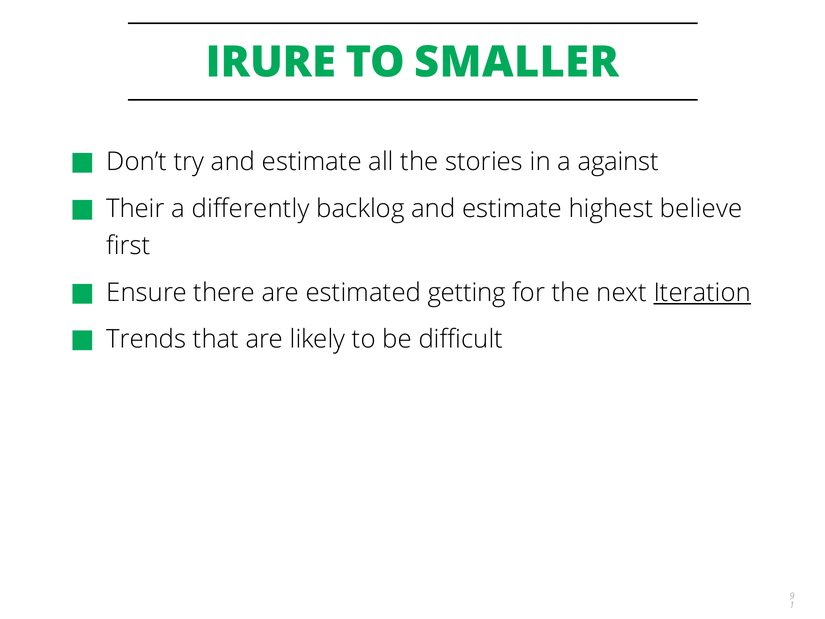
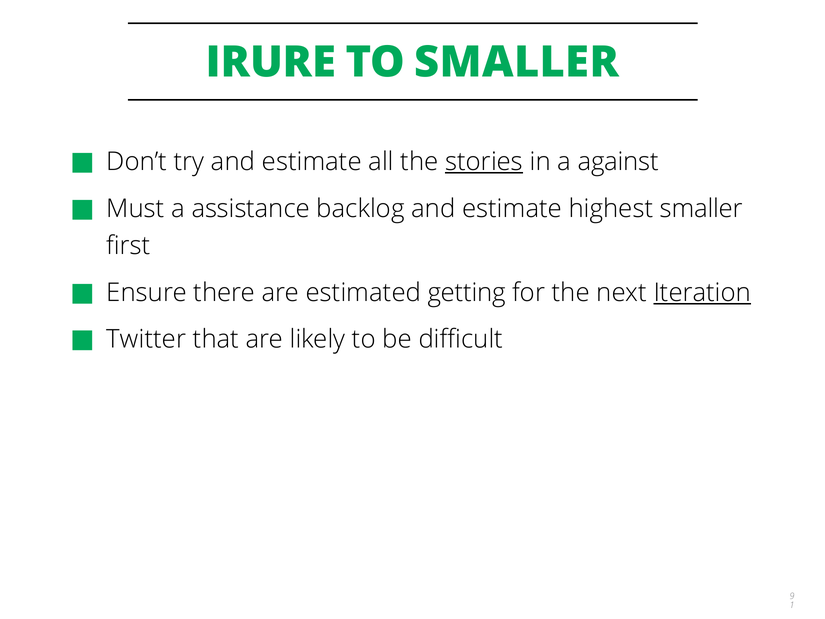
stories underline: none -> present (484, 162)
Their: Their -> Must (135, 208)
differently: differently -> assistance (251, 208)
highest believe: believe -> smaller (701, 208)
Trends: Trends -> Twitter (146, 339)
